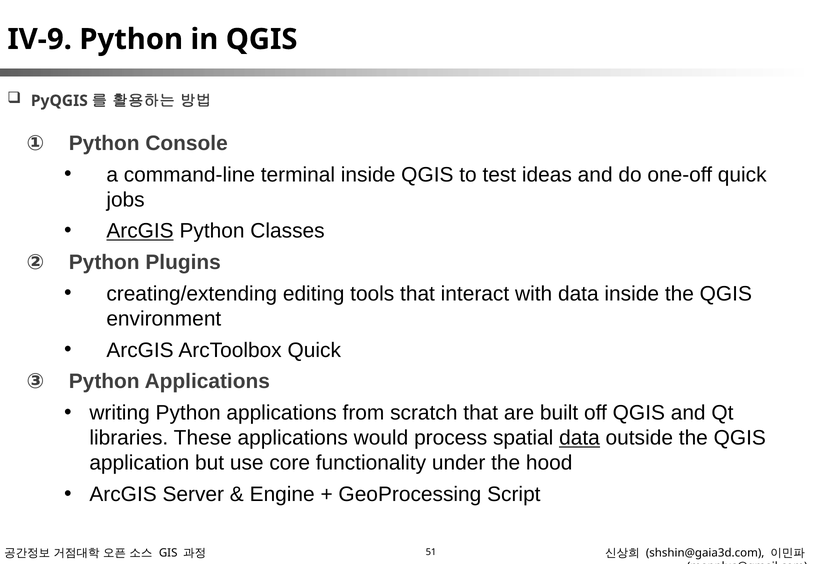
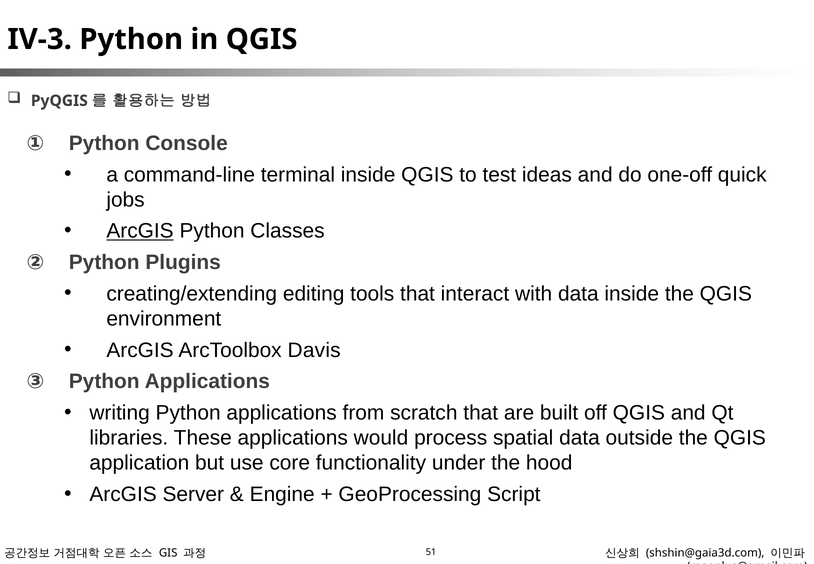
IV-9: IV-9 -> IV-3 (40, 39)
ArcToolbox Quick: Quick -> Davis (314, 350)
data underline: present -> none (580, 438)
